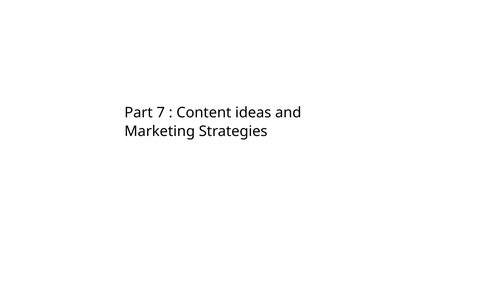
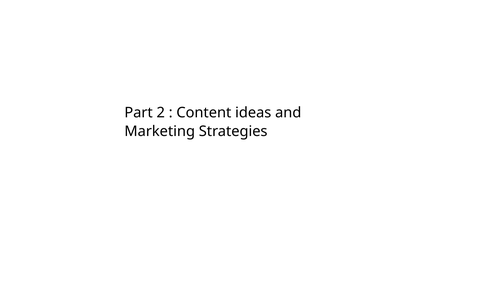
7: 7 -> 2 (161, 113)
